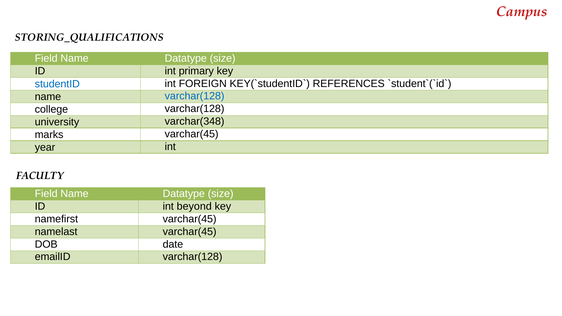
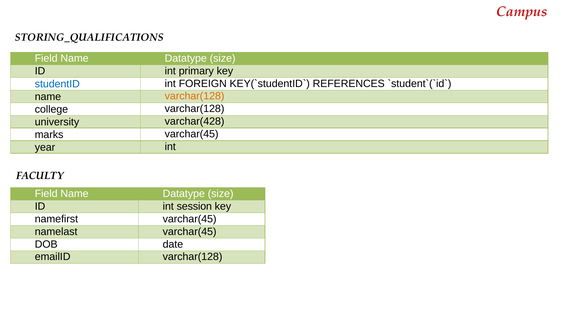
varchar(128 colour: blue -> orange (195, 96)
varchar(348: varchar(348 -> varchar(428 (195, 122)
beyond: beyond -> session (194, 206)
